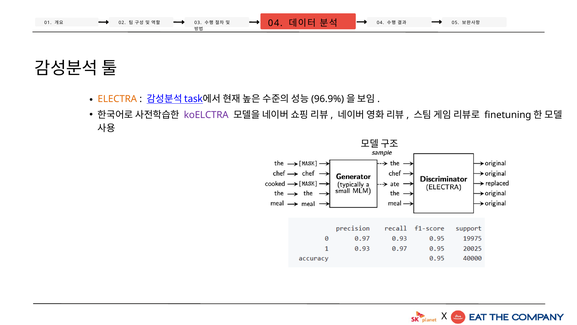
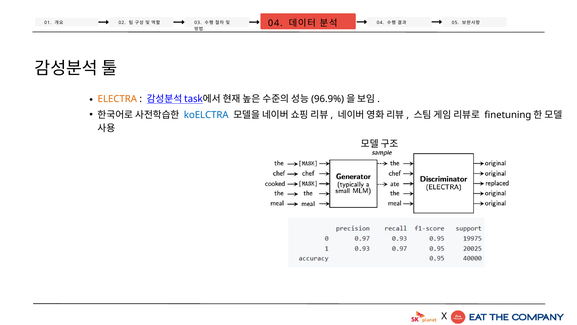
koELCTRA colour: purple -> blue (206, 115)
